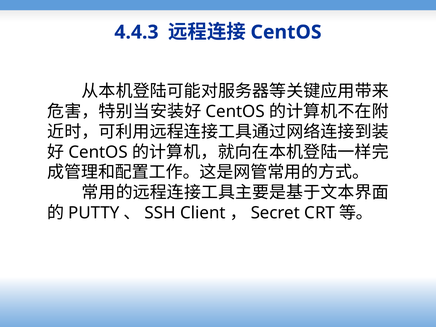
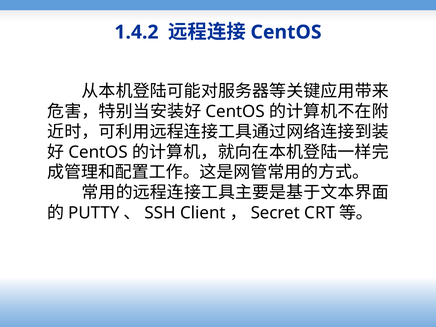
4.4.3: 4.4.3 -> 1.4.2 (136, 32)
